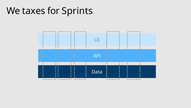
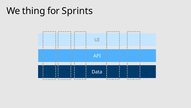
taxes: taxes -> thing (34, 11)
